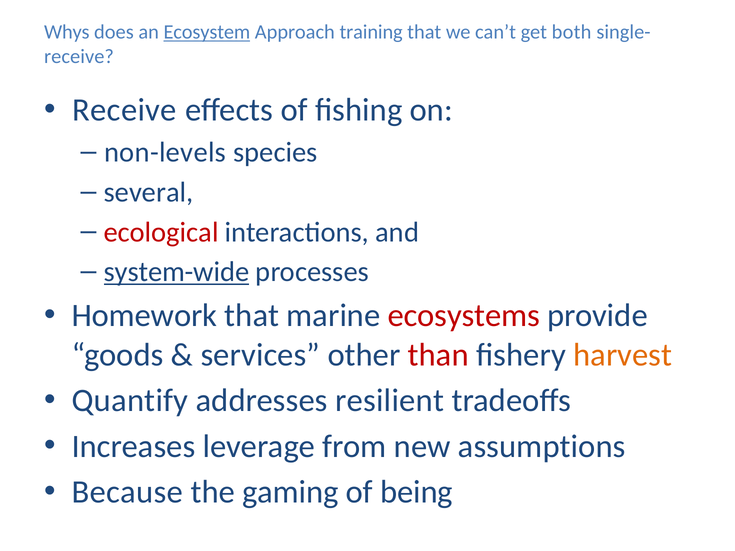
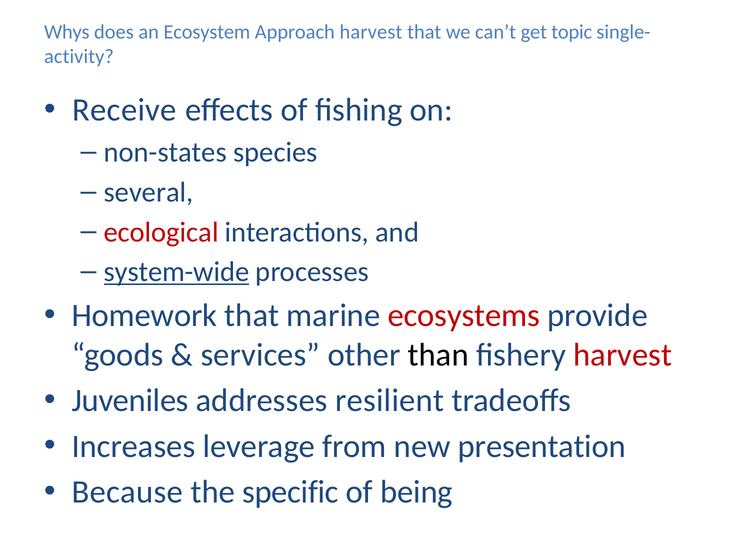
Ecosystem underline: present -> none (207, 32)
Approach training: training -> harvest (371, 32)
both: both -> topic (572, 32)
receive: receive -> activity (79, 57)
non-levels: non-levels -> non-states (165, 152)
than colour: red -> black (438, 355)
harvest colour: orange -> red (623, 355)
Quantify: Quantify -> Juveniles (130, 401)
assumptions: assumptions -> presentation (542, 447)
gaming: gaming -> specific (290, 492)
